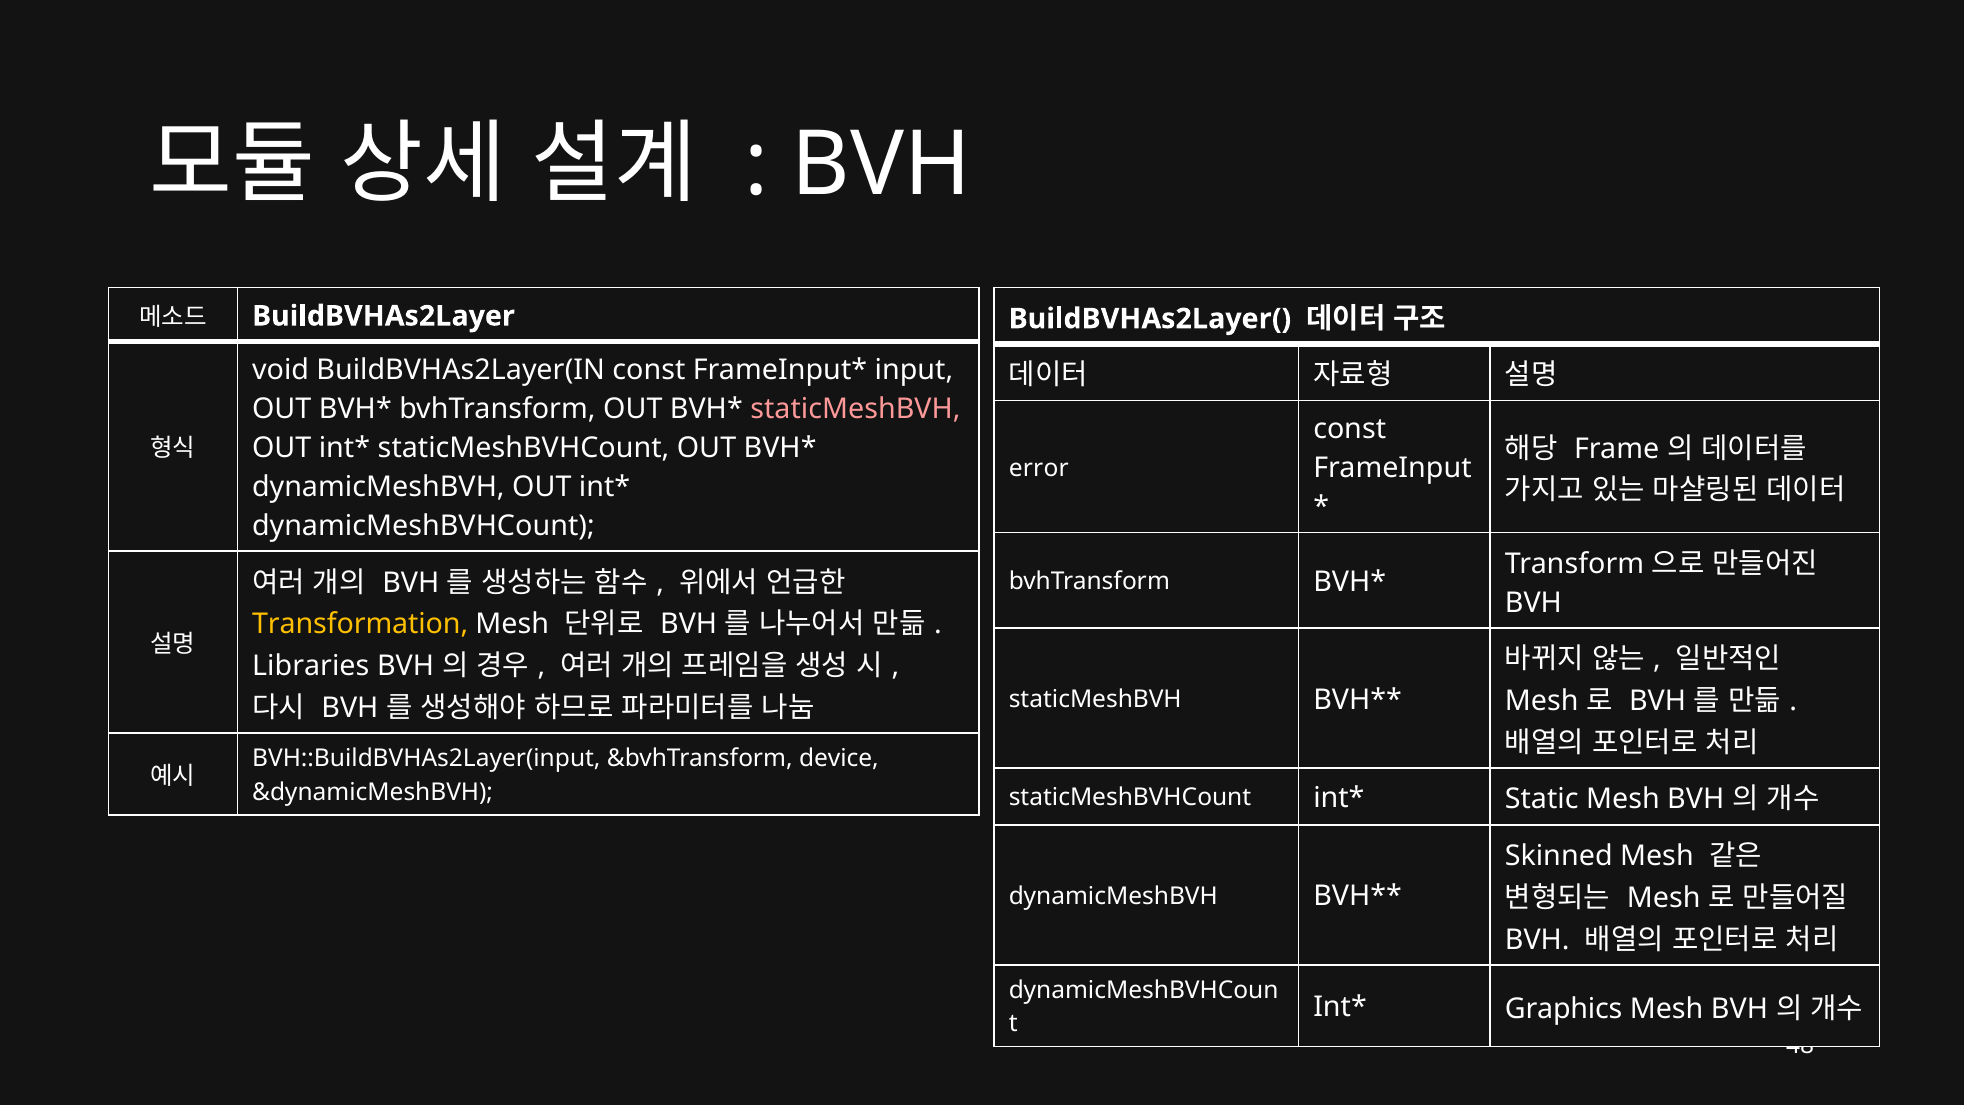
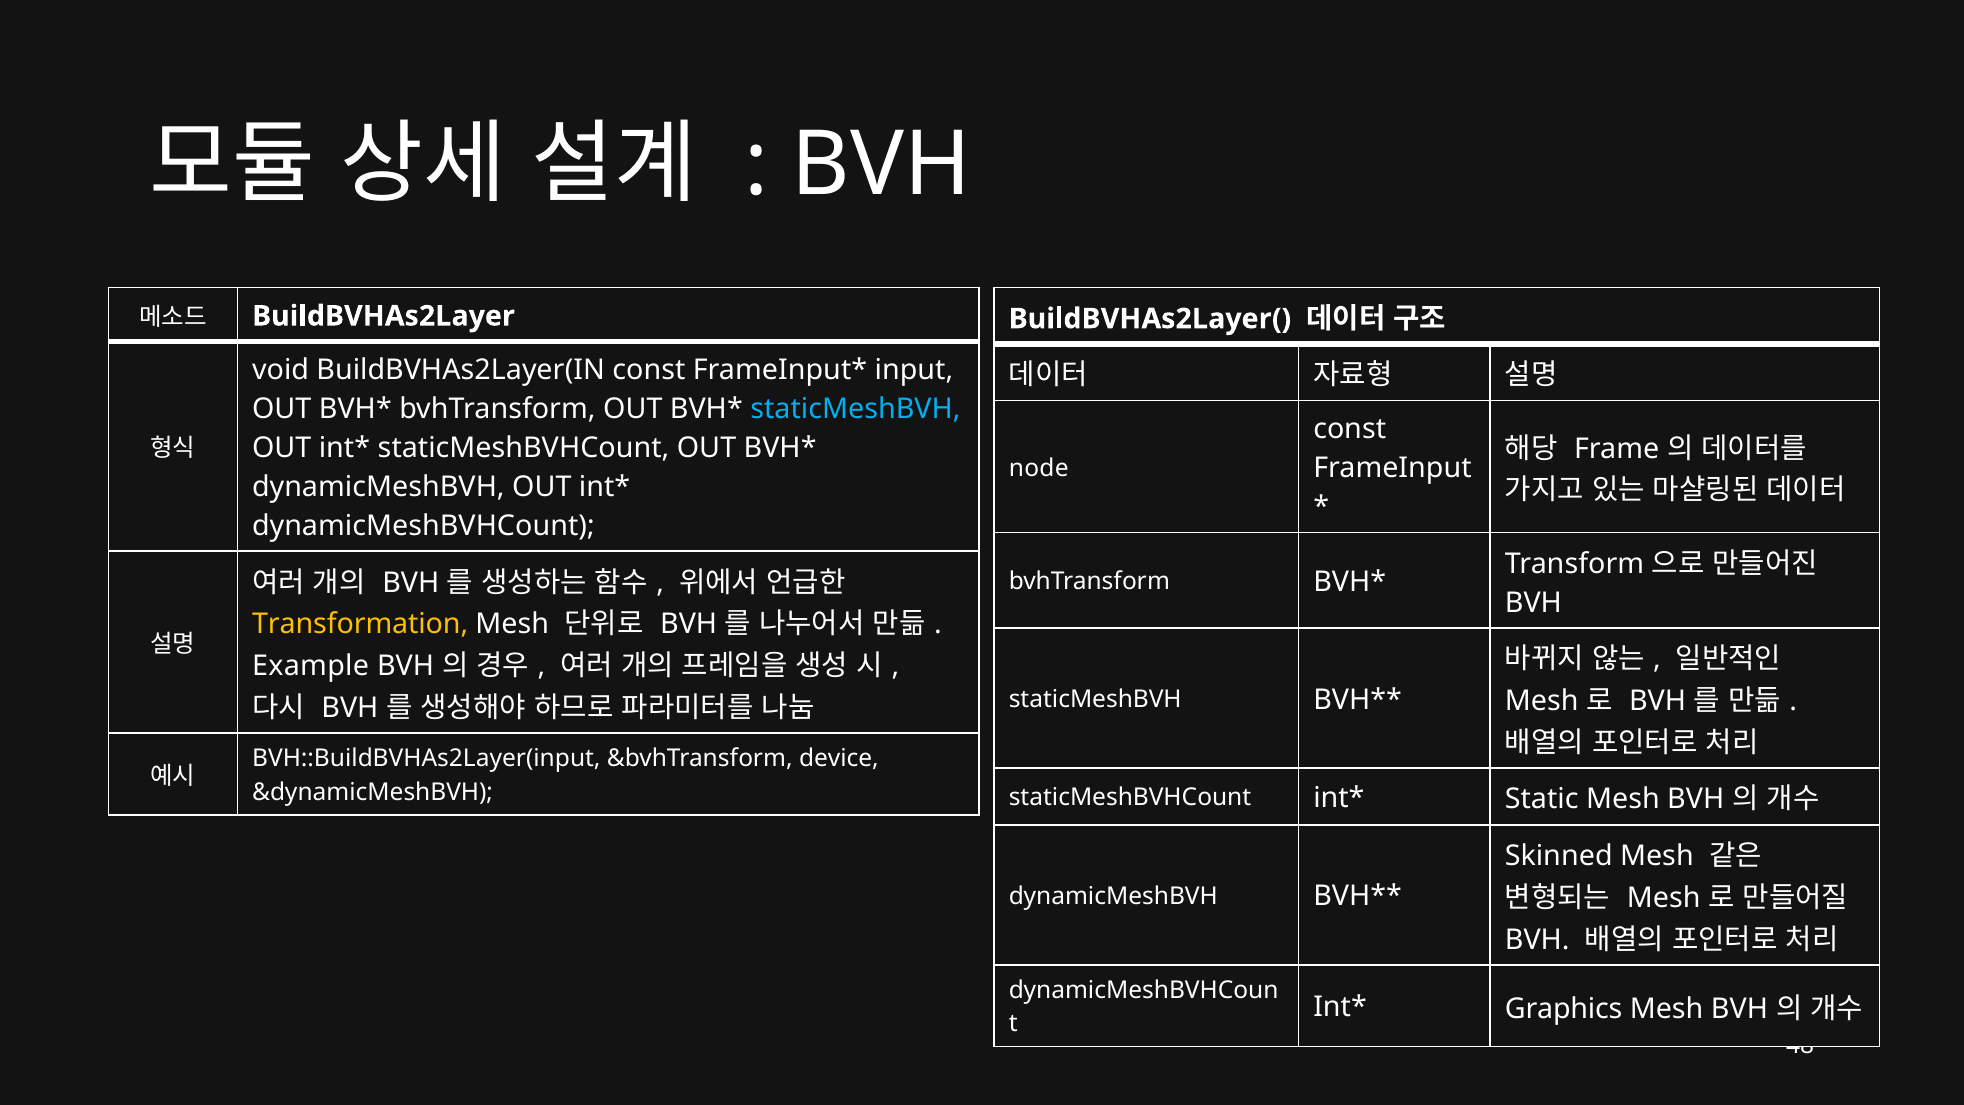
staticMeshBVH colour: pink -> light blue (855, 409)
error: error -> node (1039, 468)
Libraries: Libraries -> Example (311, 666)
